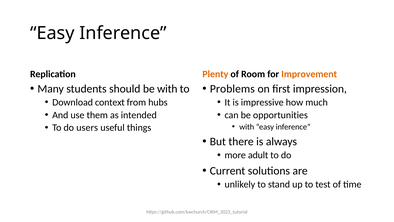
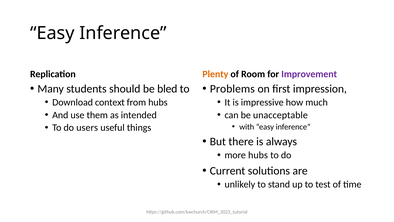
Improvement colour: orange -> purple (309, 74)
be with: with -> bled (167, 89)
opportunities: opportunities -> unacceptable (280, 115)
more adult: adult -> hubs (258, 155)
